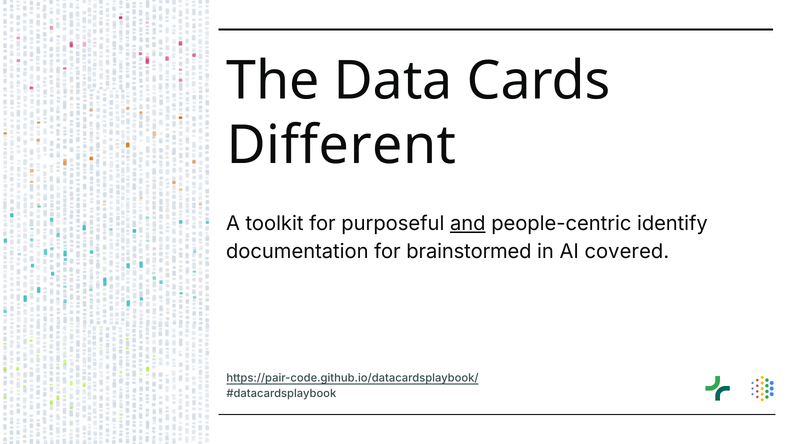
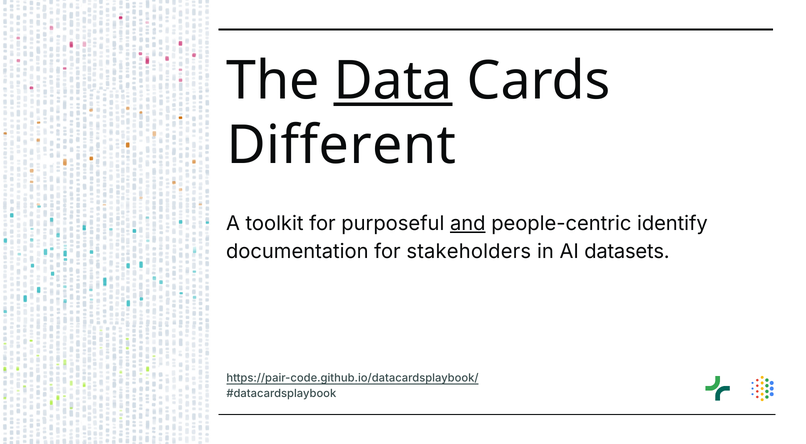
Data underline: none -> present (393, 81)
brainstormed: brainstormed -> stakeholders (469, 251)
covered: covered -> datasets (627, 251)
